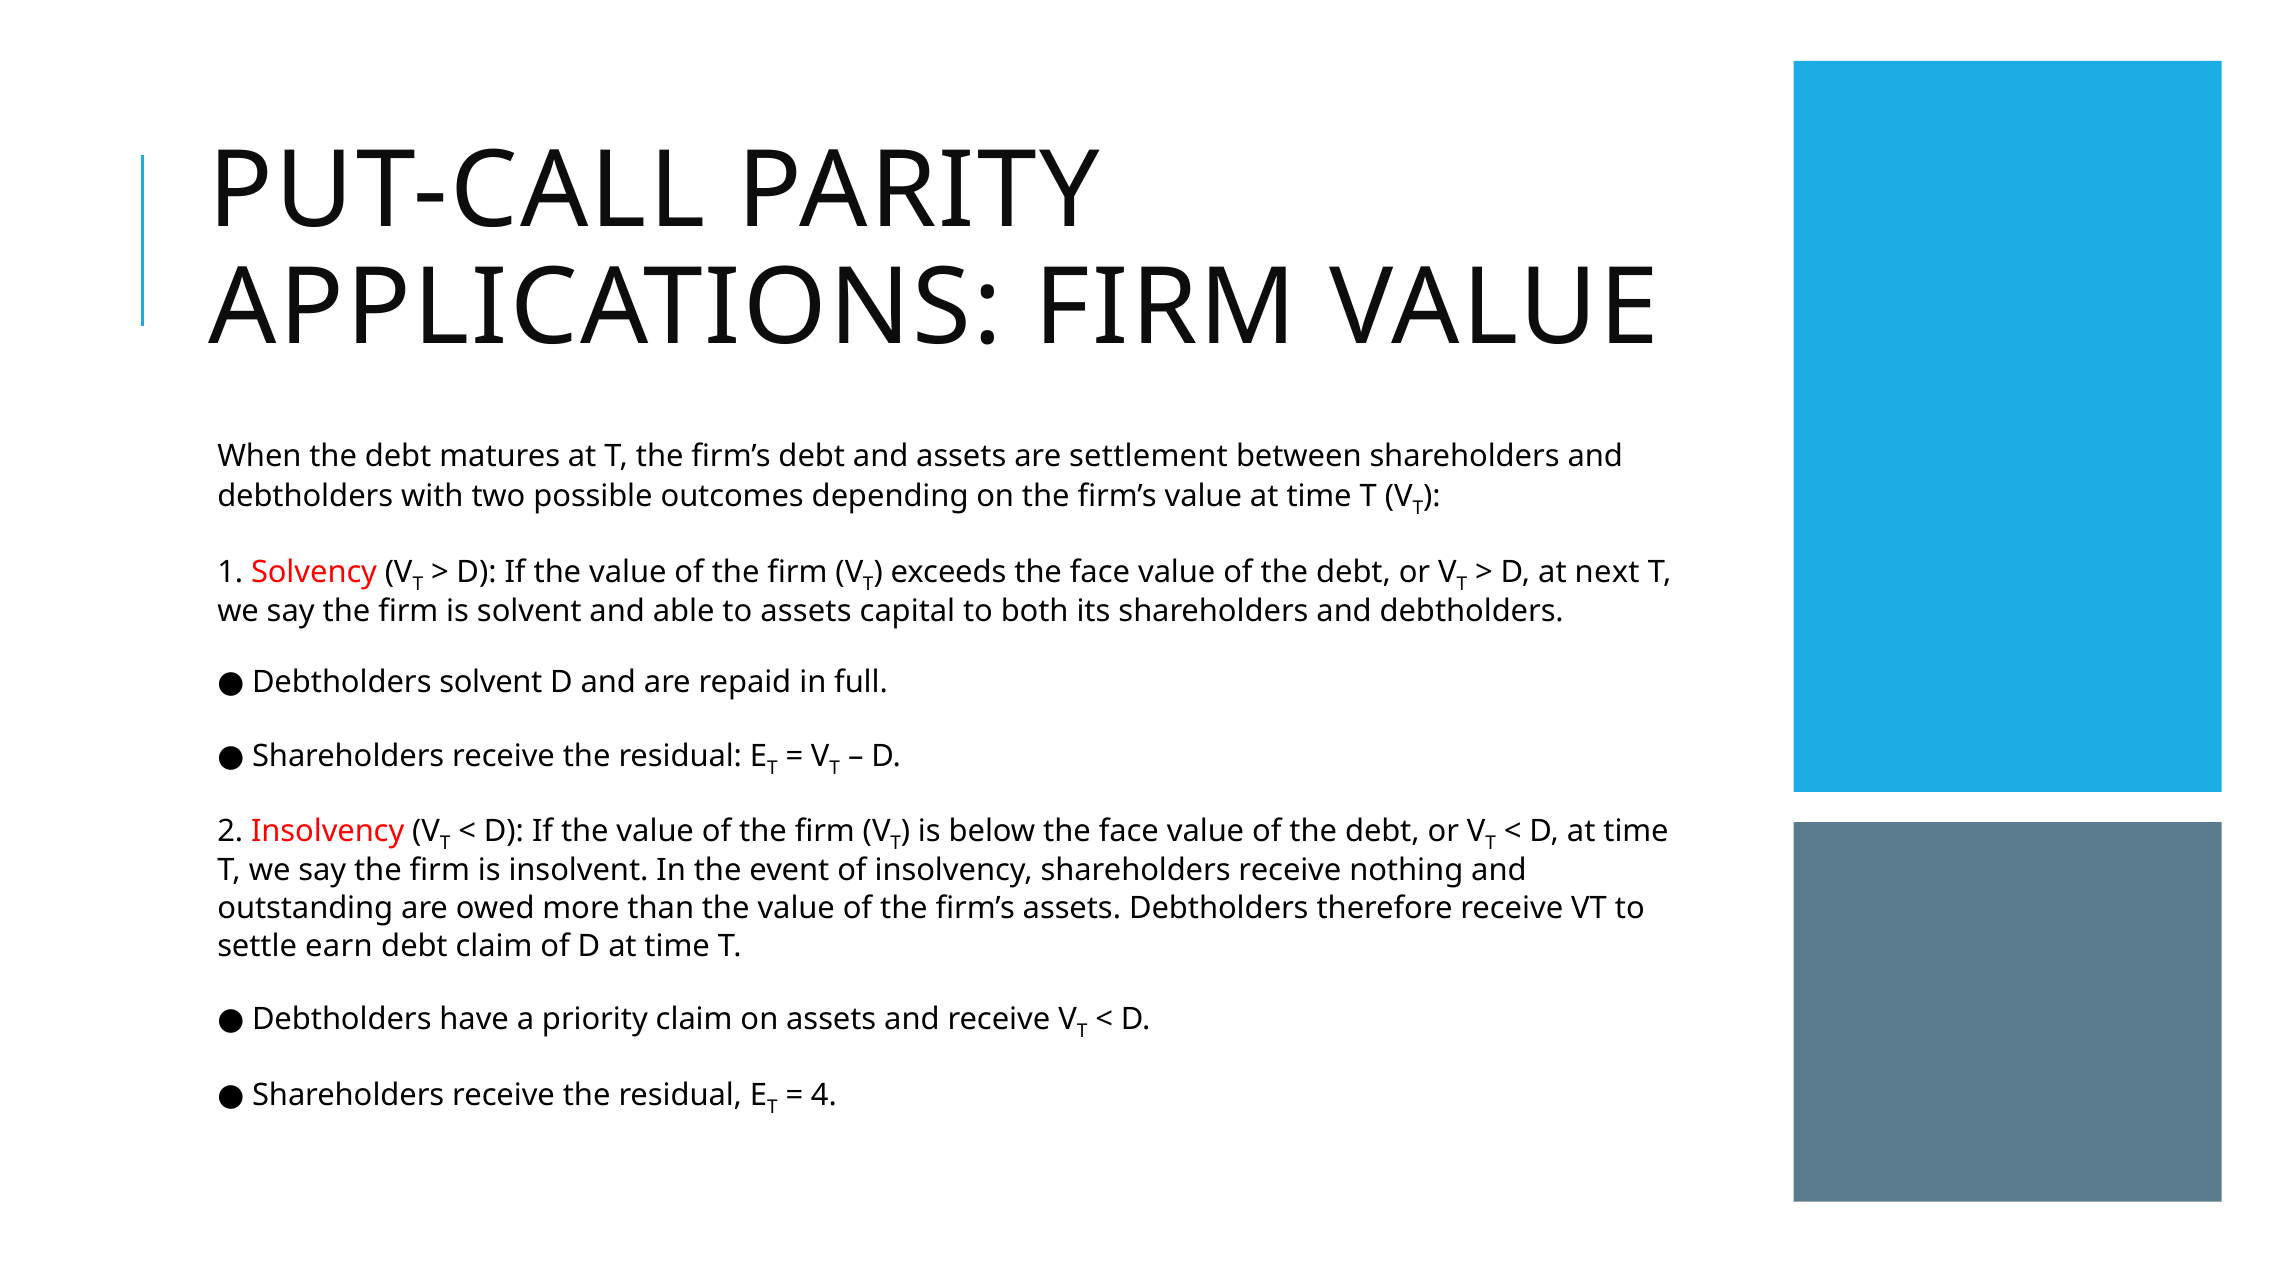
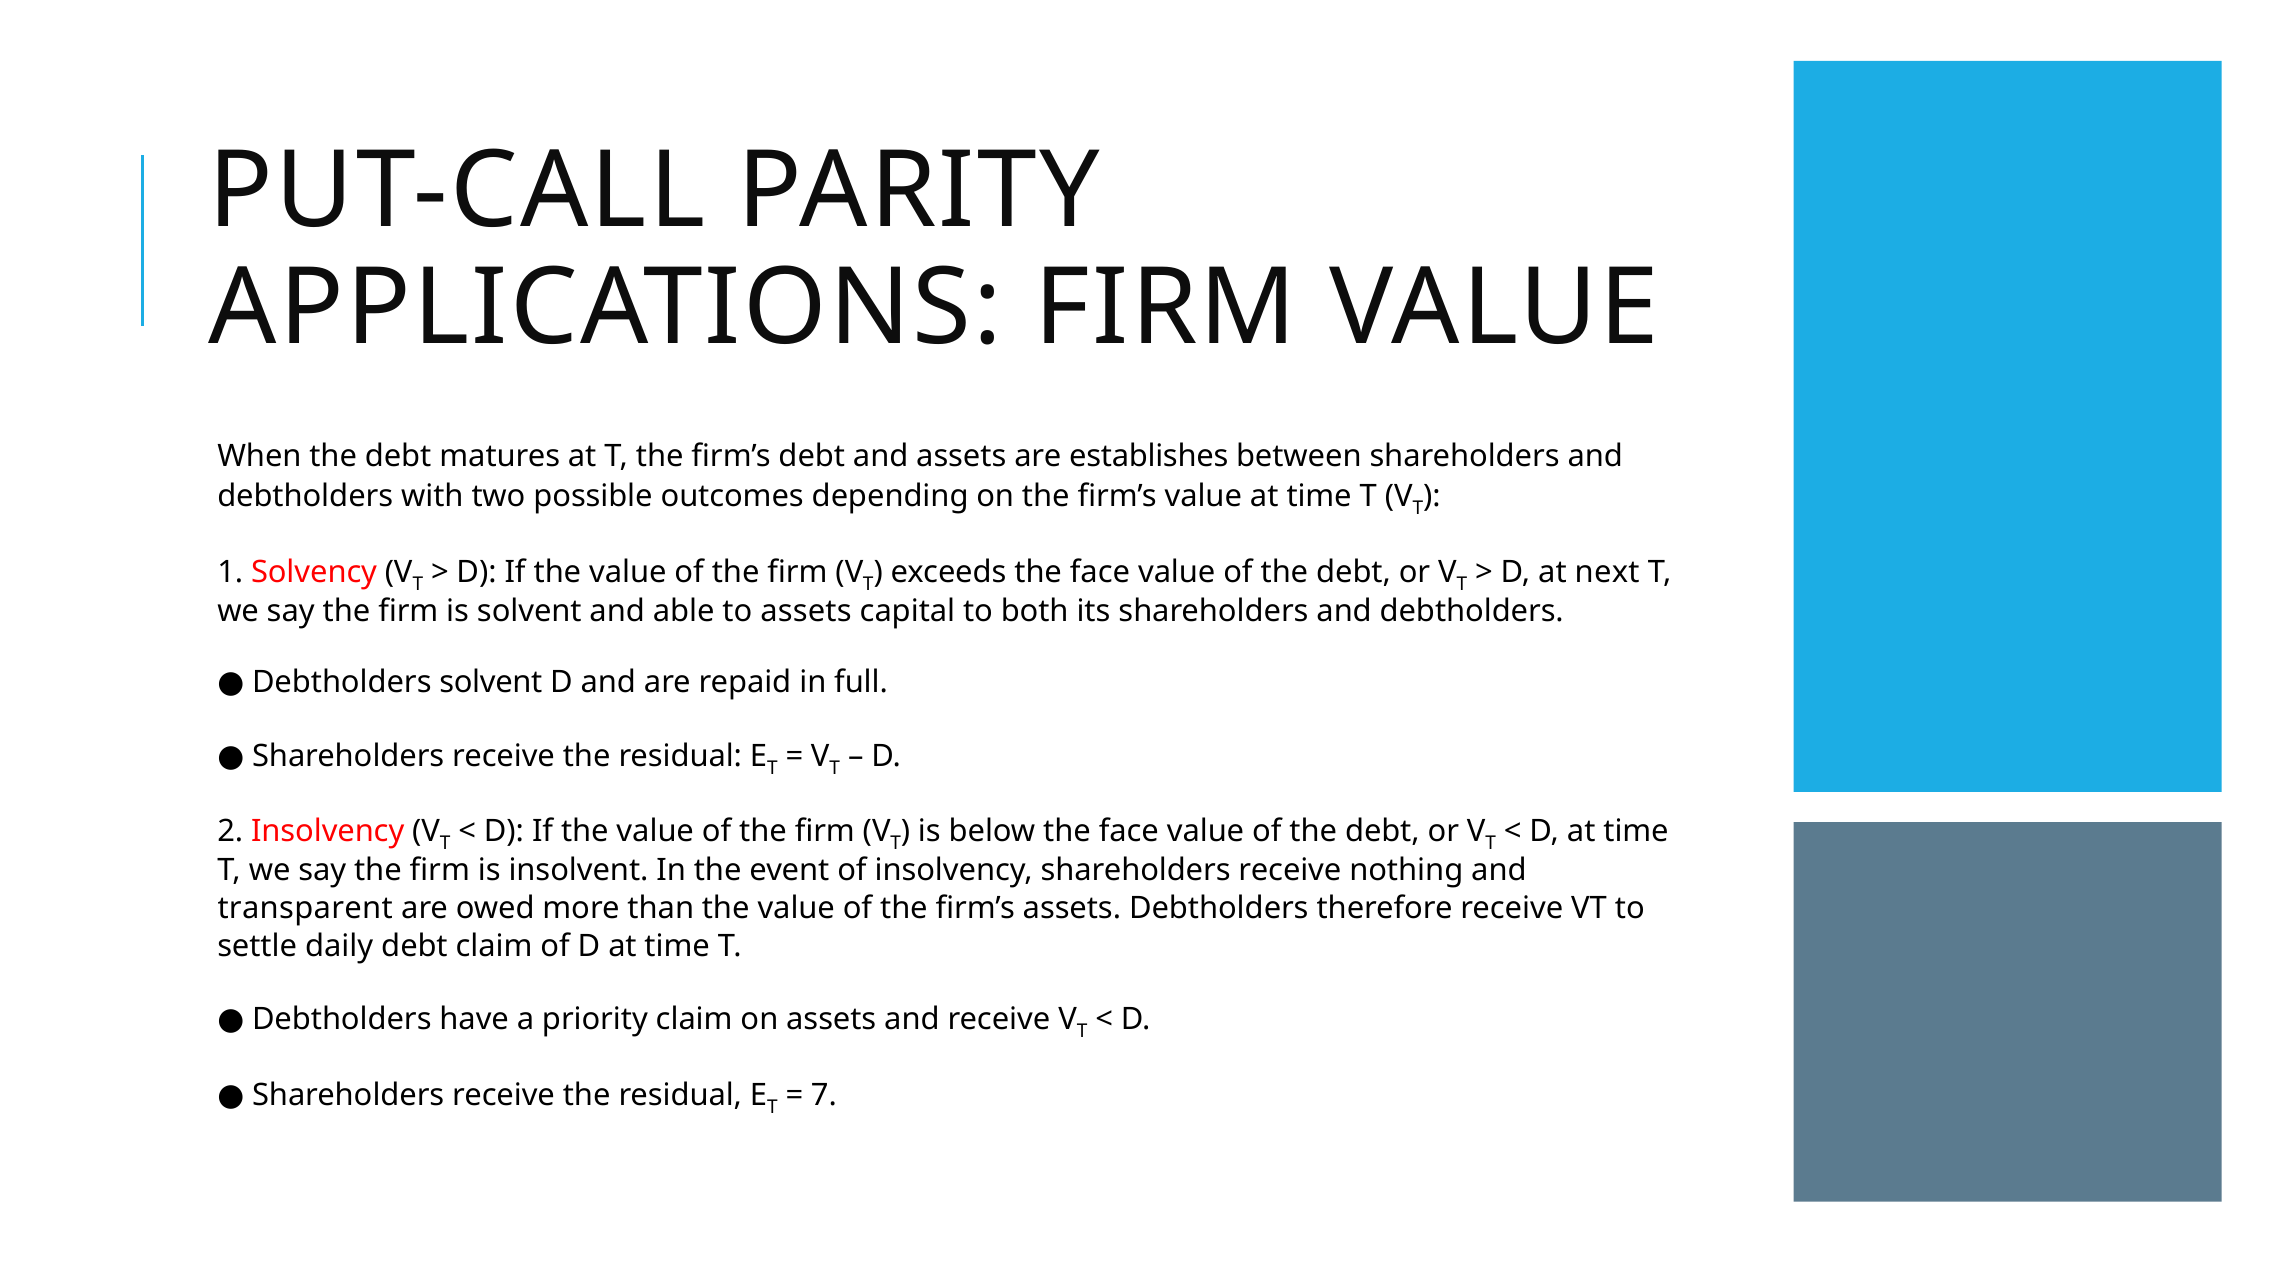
settlement: settlement -> establishes (1149, 456)
outstanding: outstanding -> transparent (305, 909)
earn: earn -> daily (339, 946)
4: 4 -> 7 (824, 1095)
